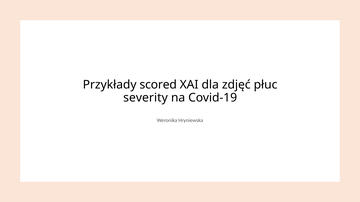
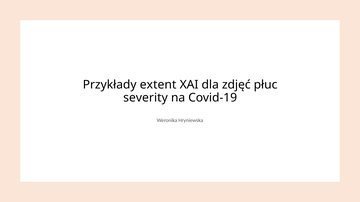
scored: scored -> extent (158, 85)
